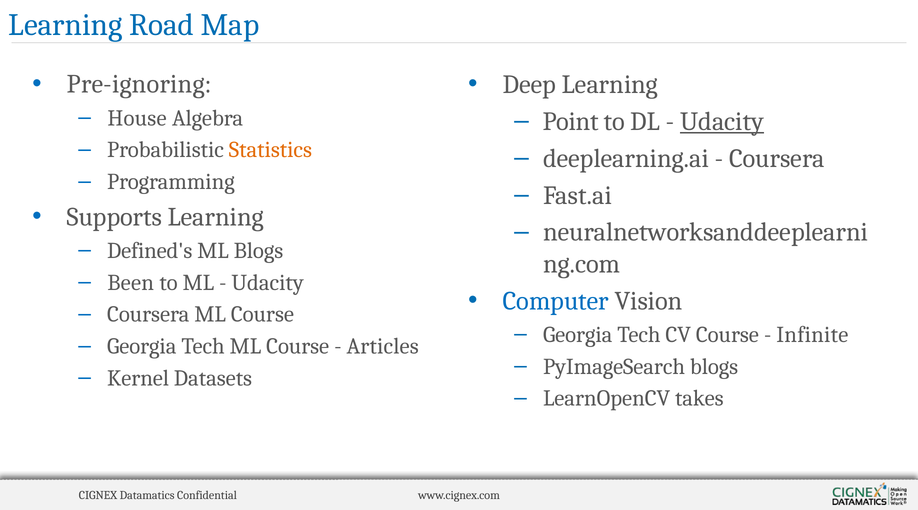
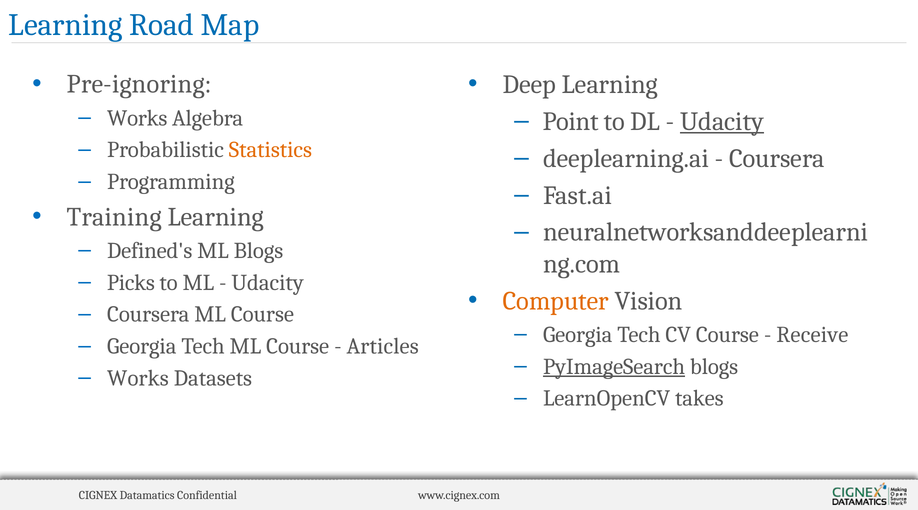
House: House -> Works (137, 118)
Supports: Supports -> Training (114, 217)
Been: Been -> Picks (131, 283)
Computer colour: blue -> orange (556, 301)
Infinite: Infinite -> Receive (812, 335)
PyImageSearch underline: none -> present (614, 367)
Kernel: Kernel -> Works (138, 378)
